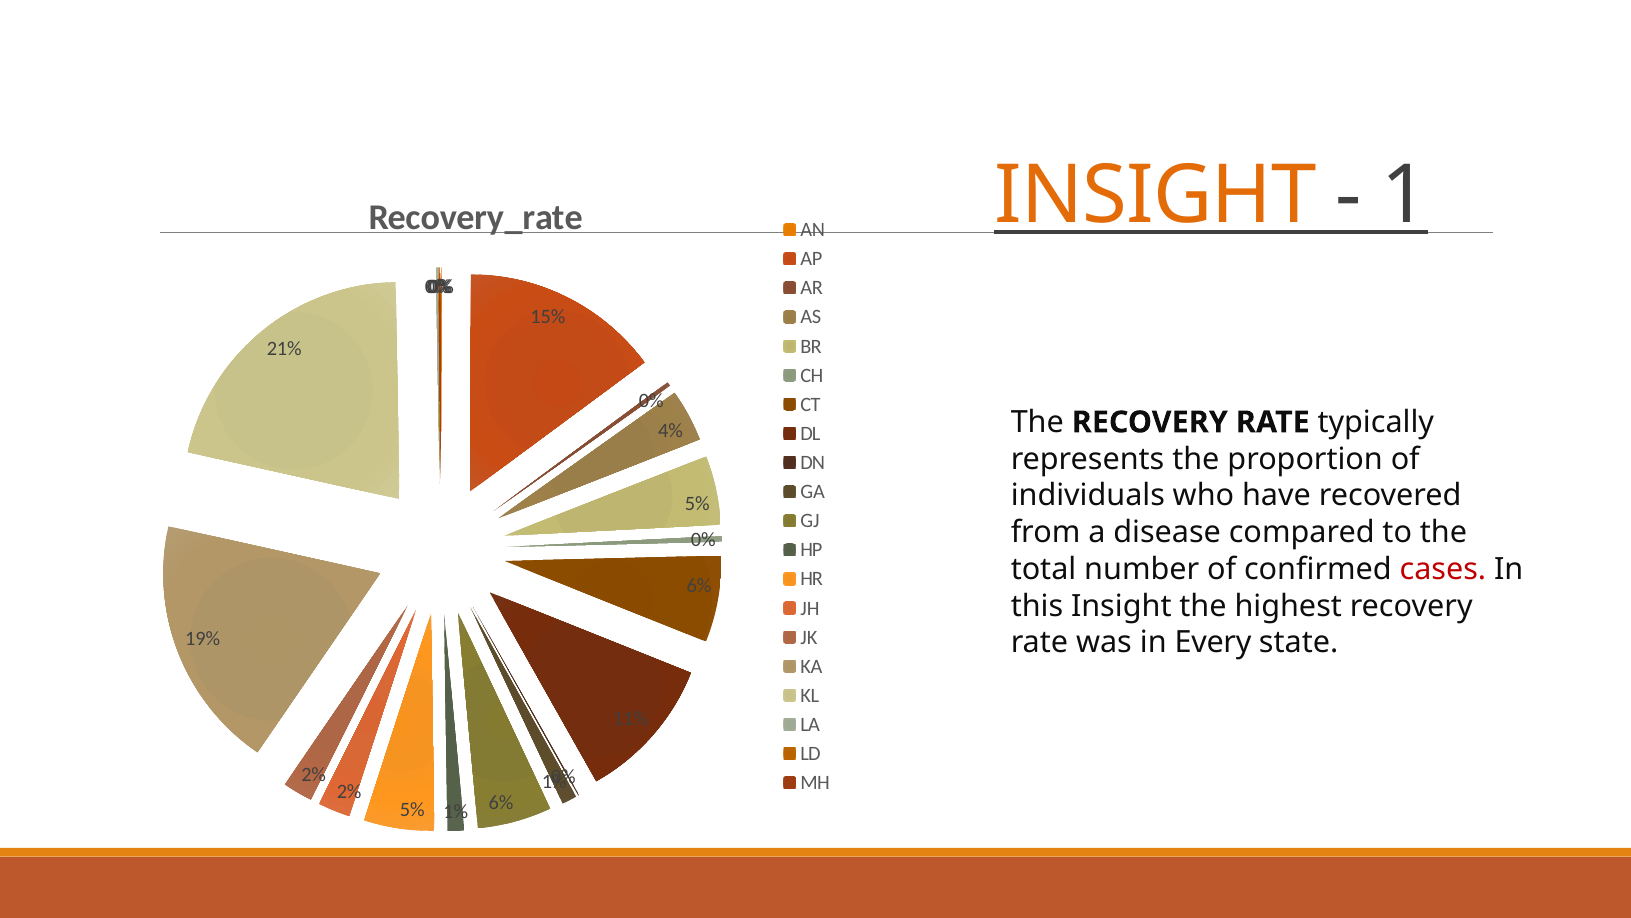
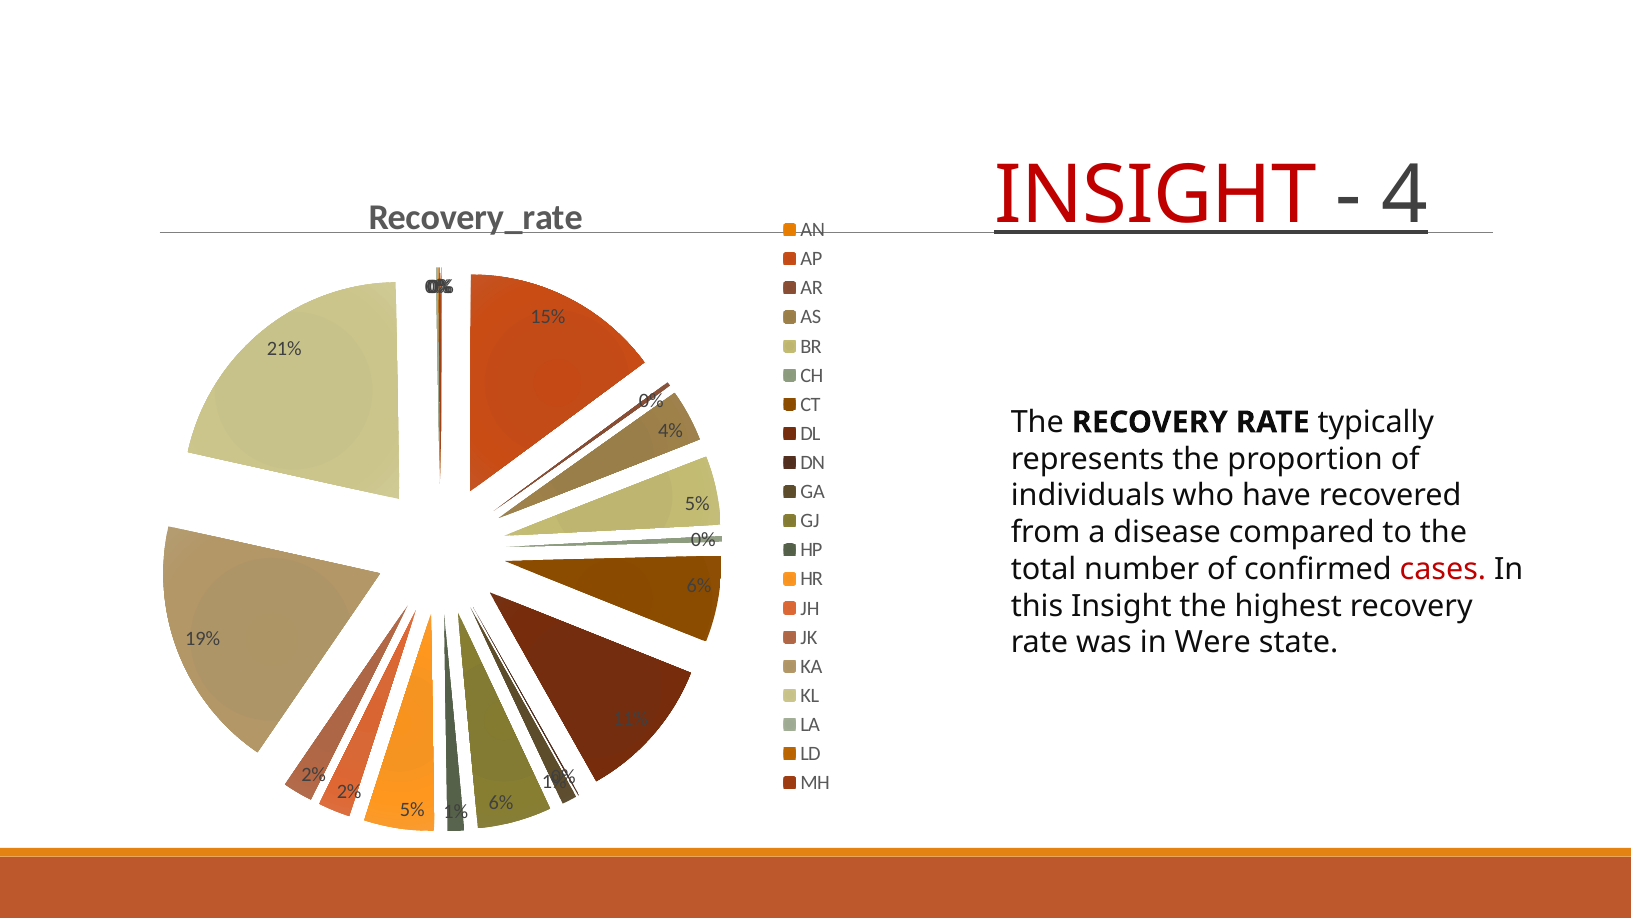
INSIGHT colour: orange -> red (1156, 195)
1: 1 -> 4 (1405, 195)
Every: Every -> Were (1213, 642)
